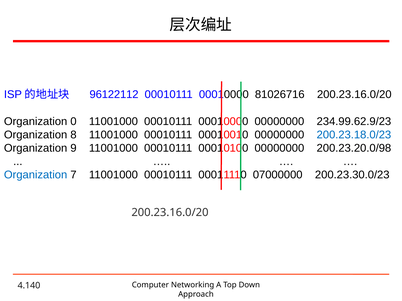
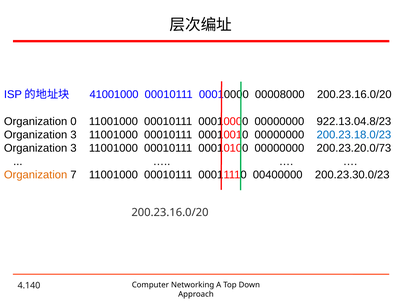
96122112: 96122112 -> 41001000 (114, 95)
81026716: 81026716 -> 00008000 (280, 95)
234.99.62.9/23: 234.99.62.9/23 -> 922.13.04.8/23 (354, 122)
8: 8 -> 3 (73, 135)
9: 9 -> 3 (73, 148)
200.23.20.0/98: 200.23.20.0/98 -> 200.23.20.0/73 (354, 148)
Organization colour: blue -> orange (36, 175)
07000000: 07000000 -> 00400000 (278, 175)
